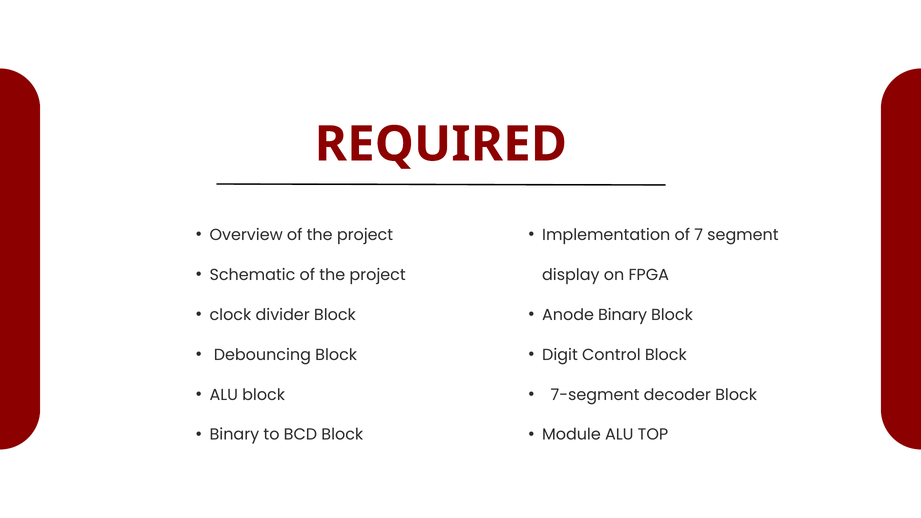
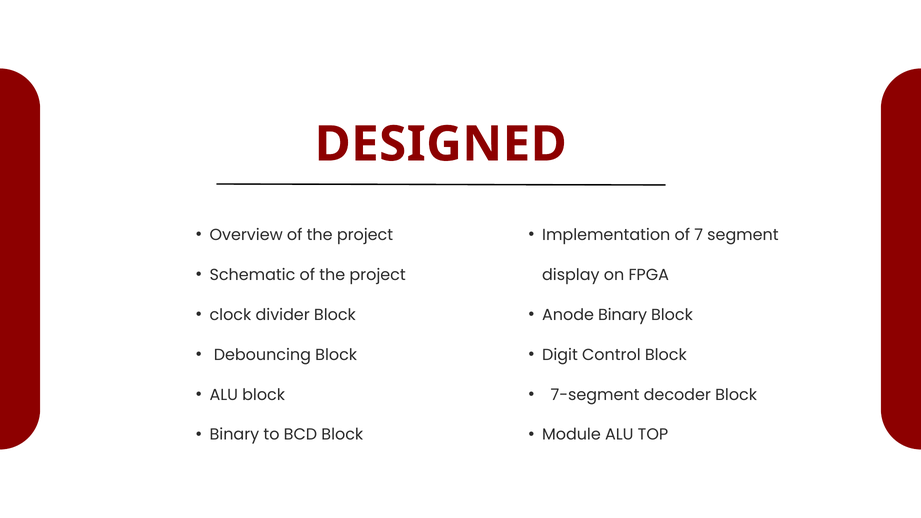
REQUIRED: REQUIRED -> DESIGNED (441, 144)
